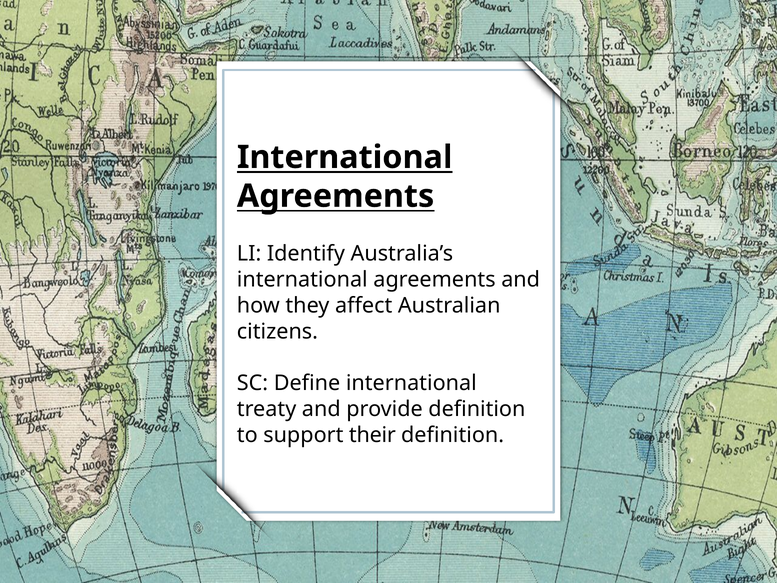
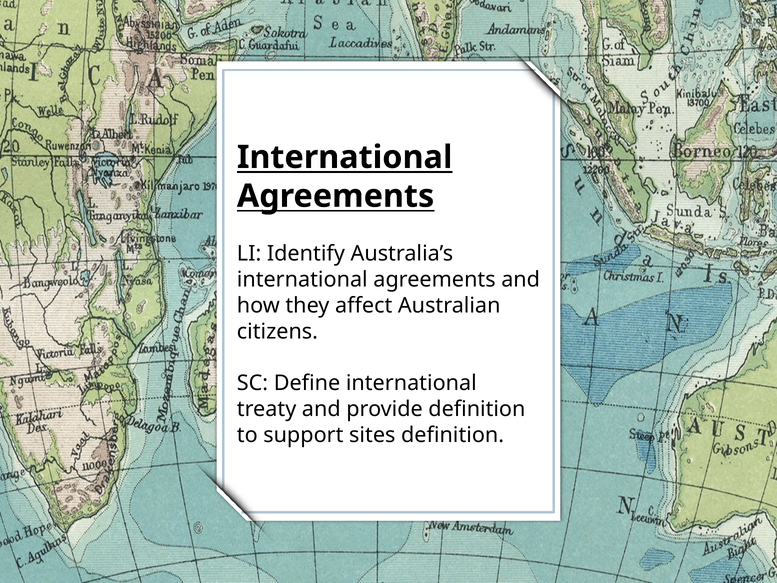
their: their -> sites (372, 435)
